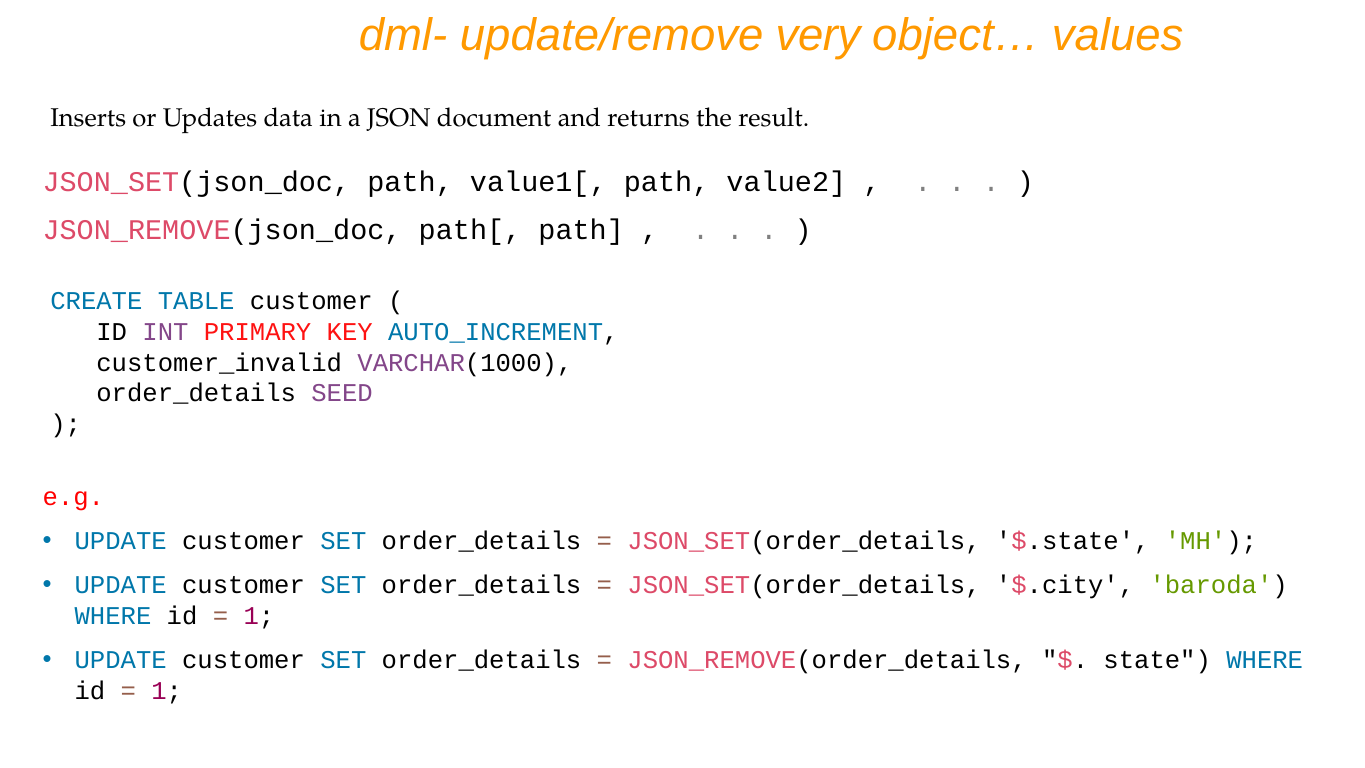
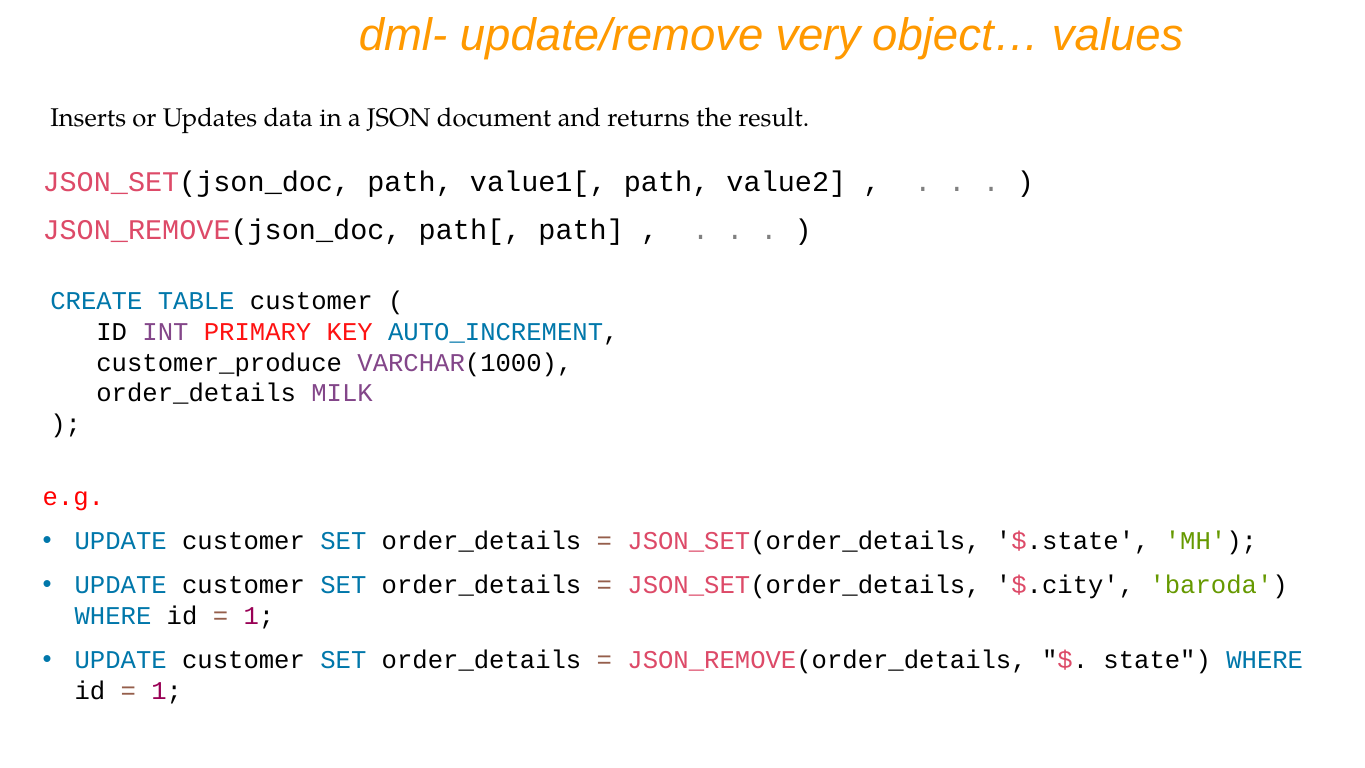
customer_invalid: customer_invalid -> customer_produce (219, 363)
SEED: SEED -> MILK (342, 393)
